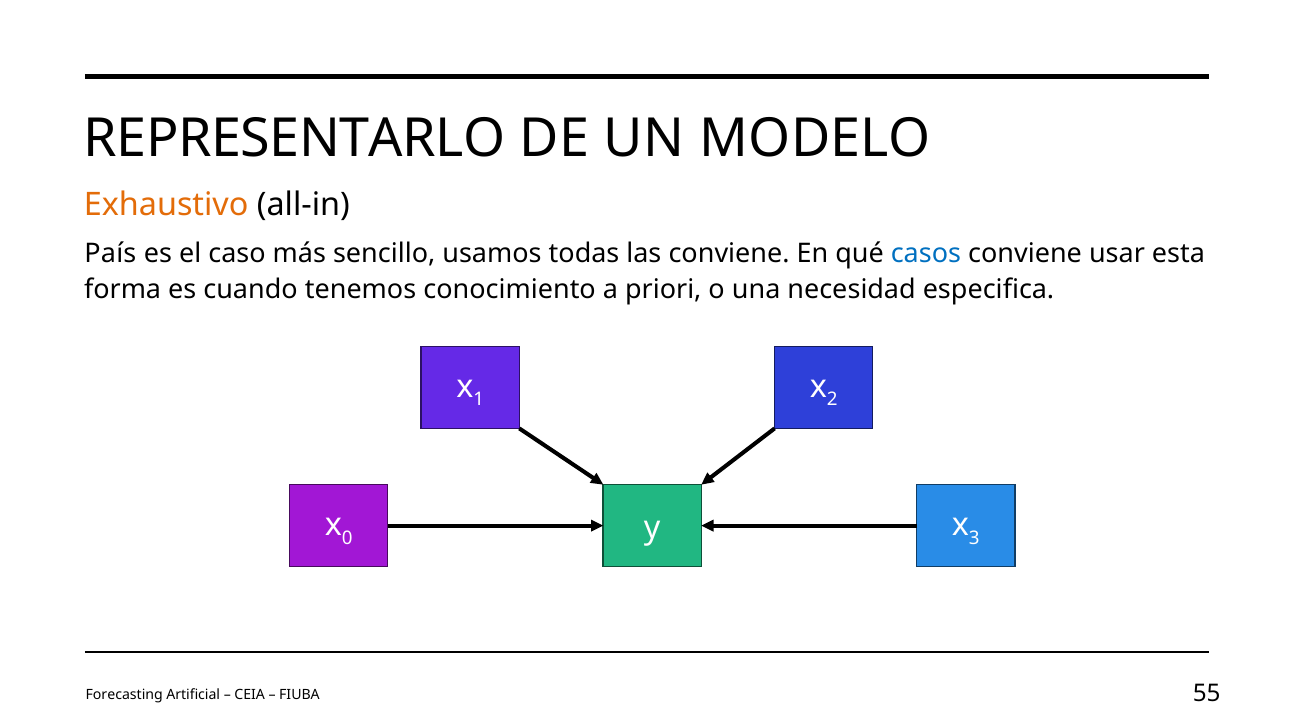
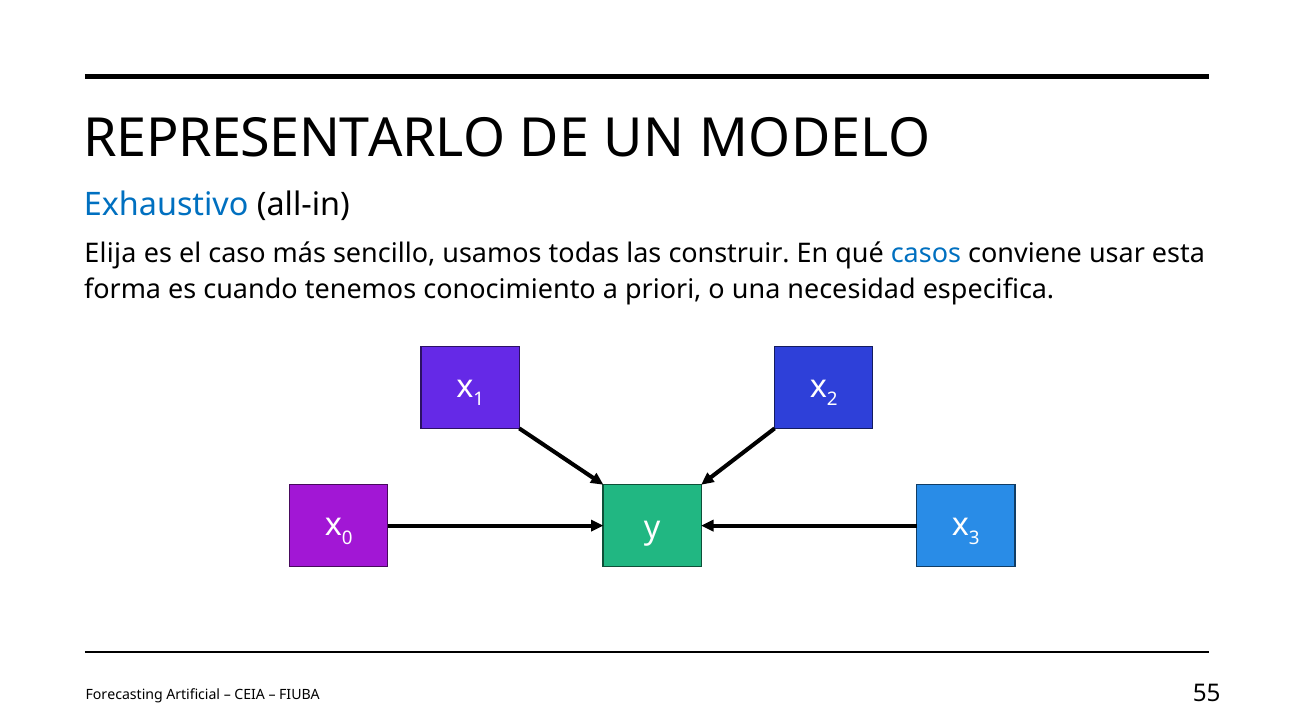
Exhaustivo colour: orange -> blue (166, 205)
País: País -> Elija (110, 254)
las conviene: conviene -> construir (729, 254)
